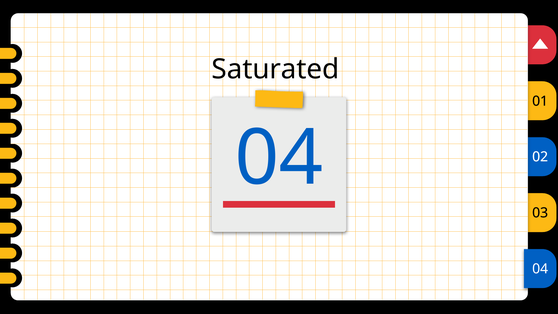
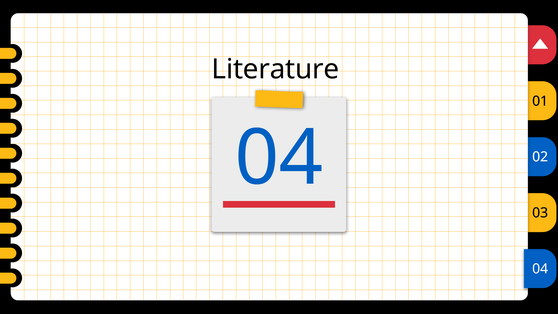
Saturated: Saturated -> Literature (275, 69)
